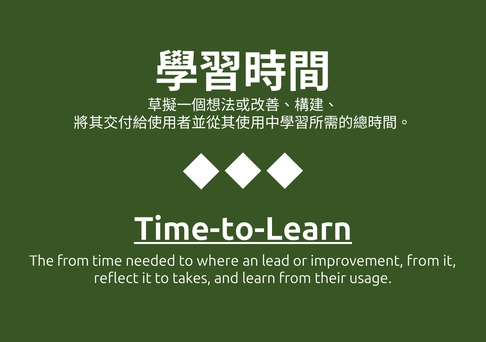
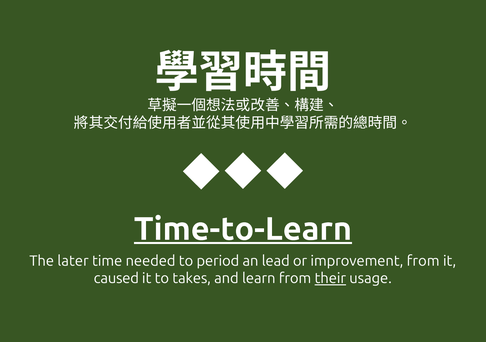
The from: from -> later (73, 261)
where: where -> period (218, 261)
reflect: reflect -> caused (116, 279)
their underline: none -> present (330, 279)
